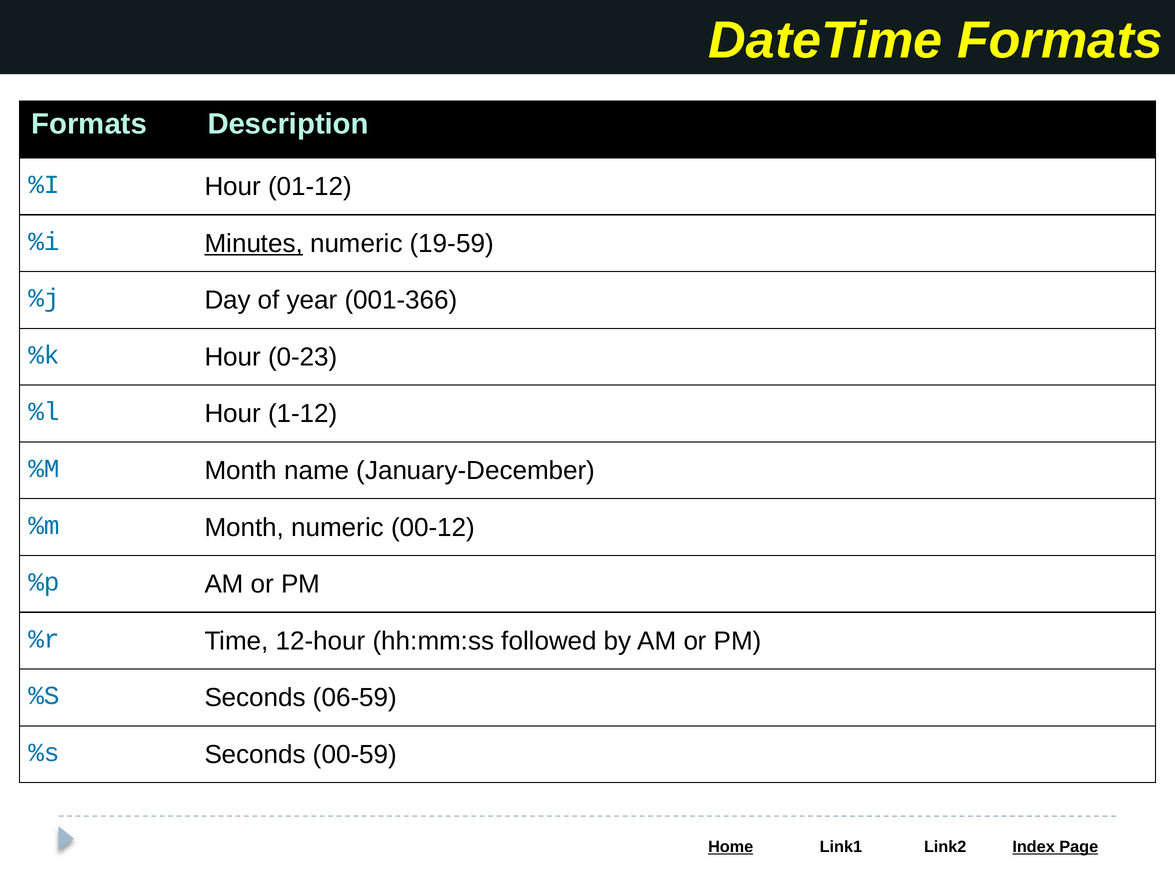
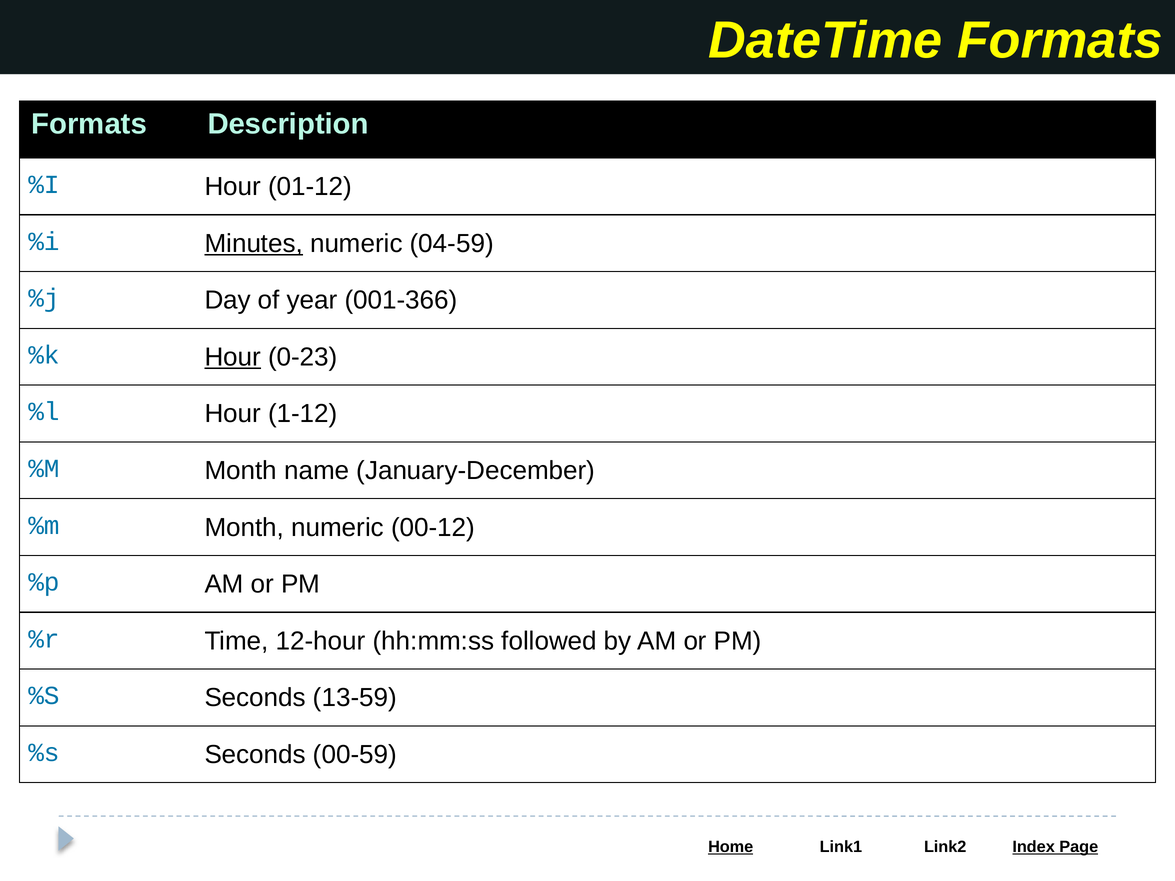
19-59: 19-59 -> 04-59 (452, 244)
Hour underline: none -> present (233, 357)
06-59: 06-59 -> 13-59 (355, 698)
